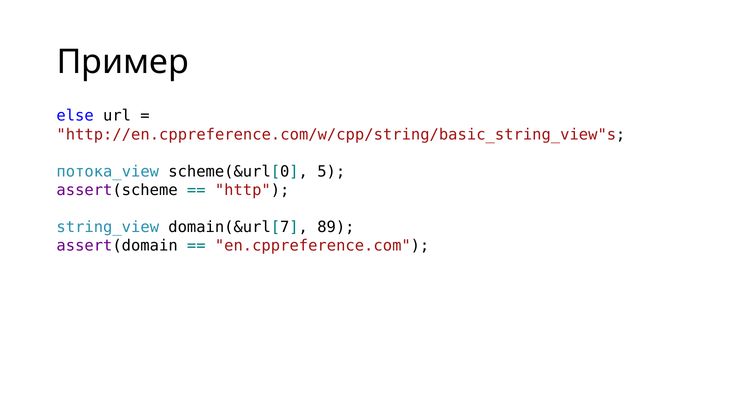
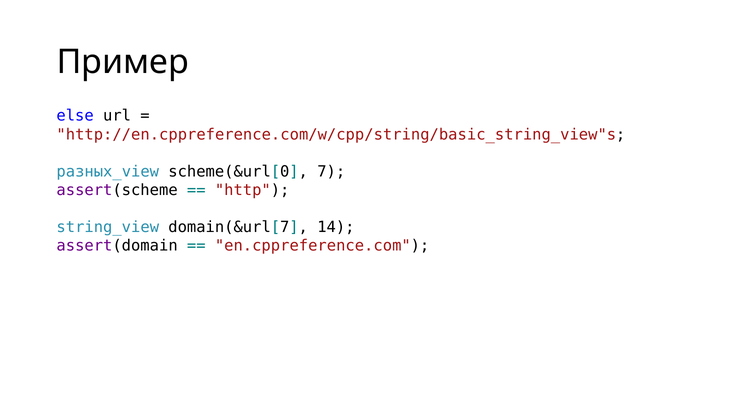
потока_view: потока_view -> разных_view (108, 172)
5: 5 -> 7 (331, 172)
89: 89 -> 14 (336, 227)
